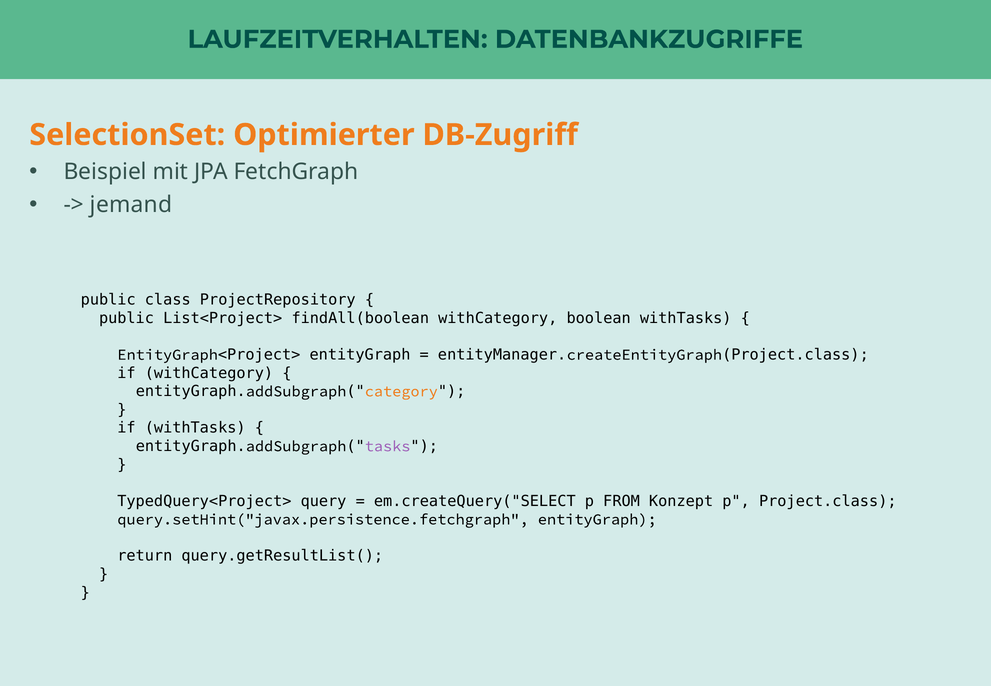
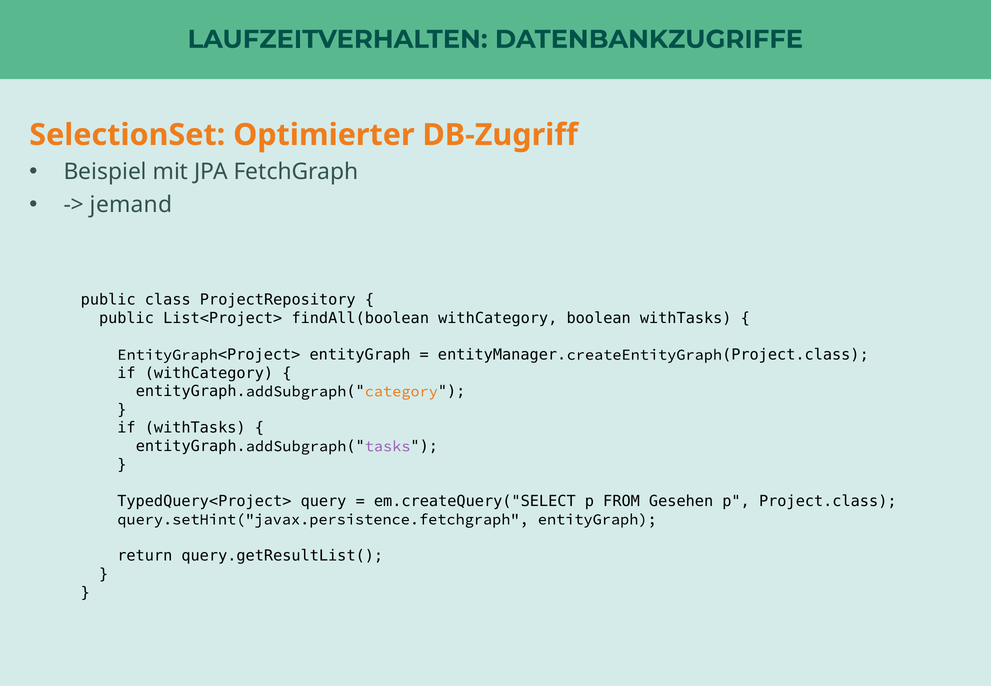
Konzept: Konzept -> Gesehen (681, 501)
